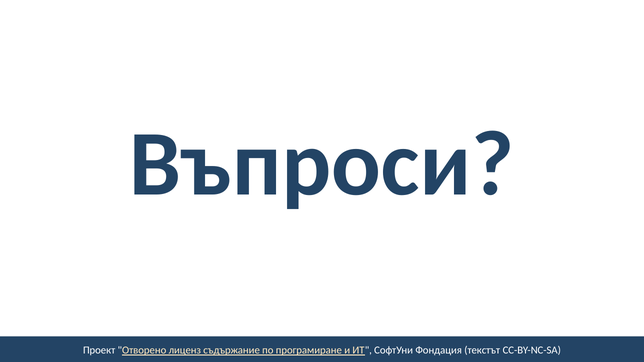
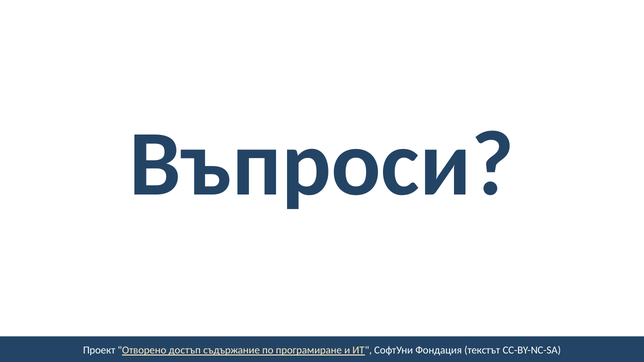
лиценз: лиценз -> достъп (185, 351)
